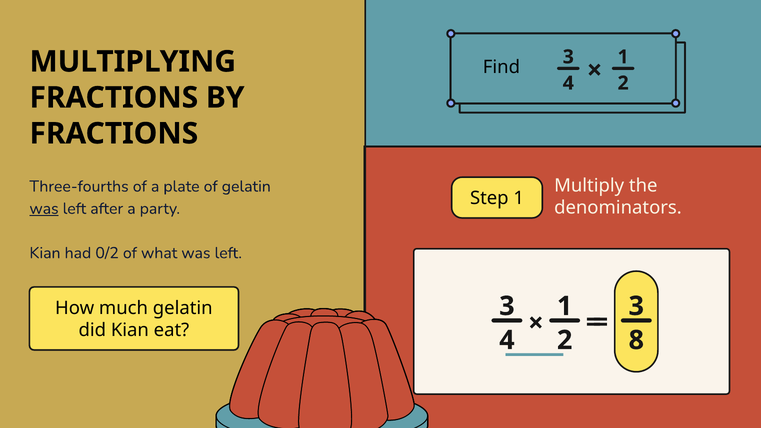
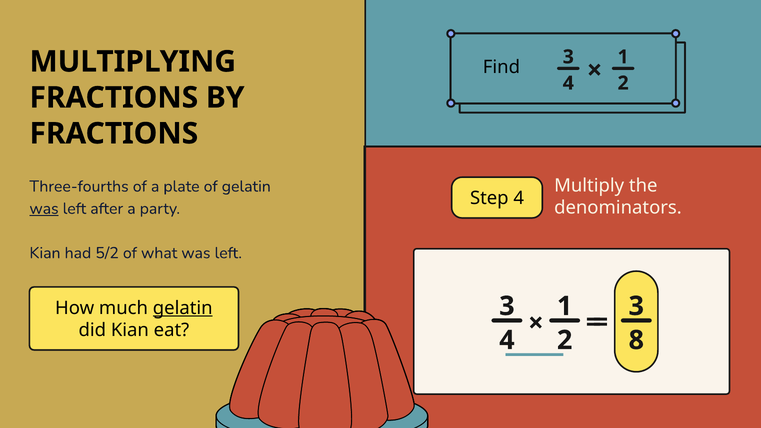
Step 1: 1 -> 4 (519, 198)
0/2: 0/2 -> 5/2 (107, 253)
gelatin underline: none -> present (183, 308)
